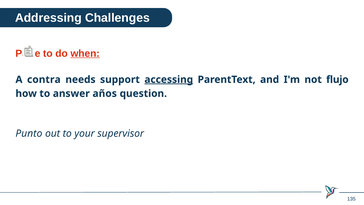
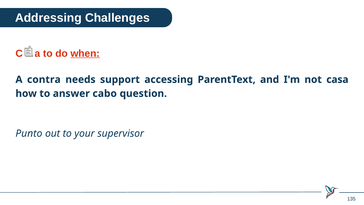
Parte: Parte -> Cada (28, 53)
accessing underline: present -> none (169, 79)
flujo: flujo -> casa (337, 79)
años: años -> cabo (105, 93)
